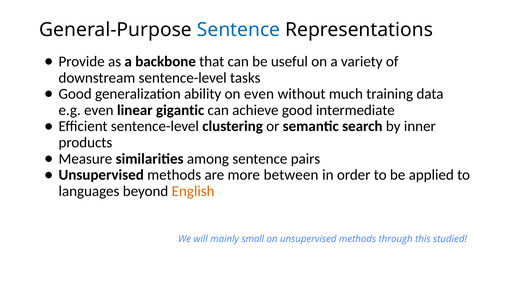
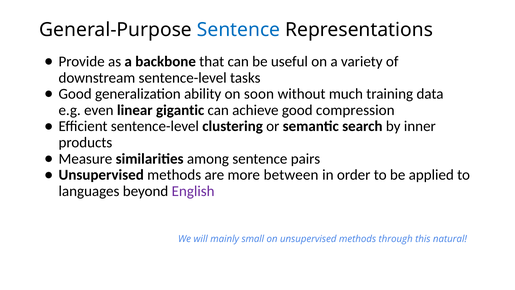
on even: even -> soon (259, 94)
intermediate: intermediate -> compression (355, 110)
English colour: orange -> purple (193, 191)
studied: studied -> natural (450, 239)
